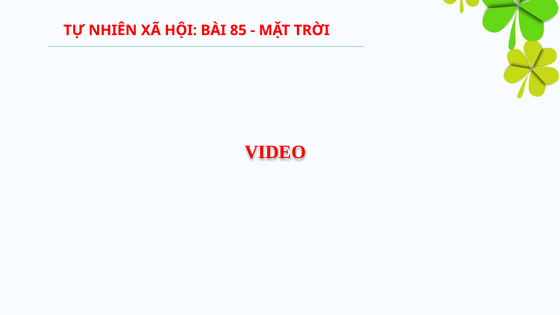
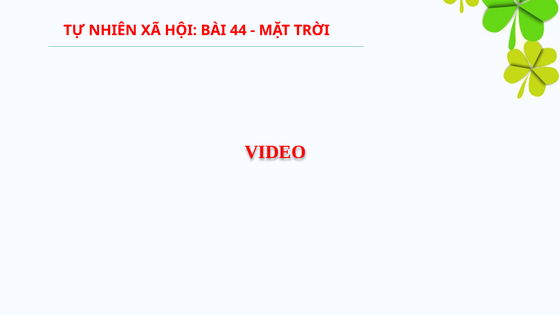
85: 85 -> 44 (238, 30)
